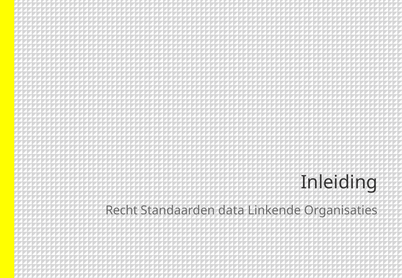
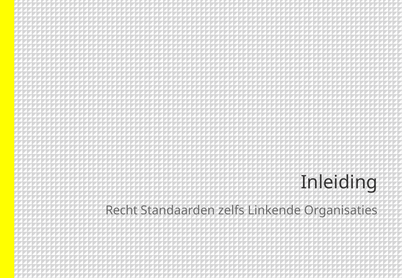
data: data -> zelfs (231, 211)
